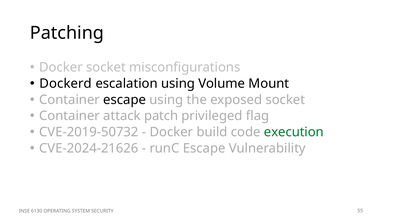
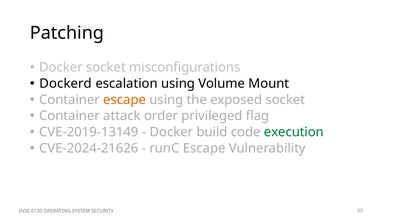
escape colour: black -> orange (125, 100)
patch: patch -> order (161, 116)
CVE-2019-50732: CVE-2019-50732 -> CVE-2019-13149 (89, 132)
